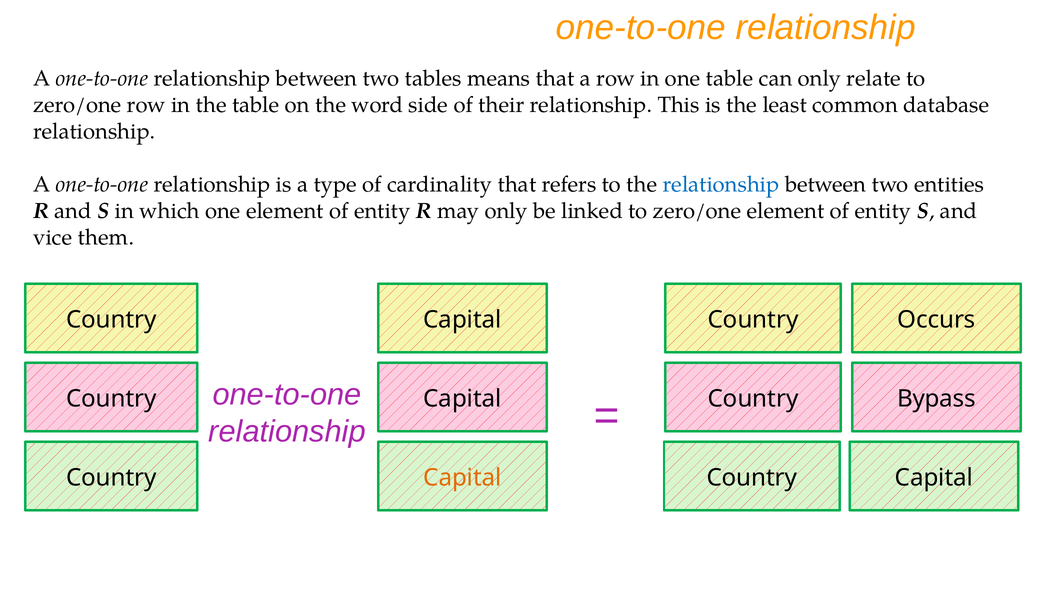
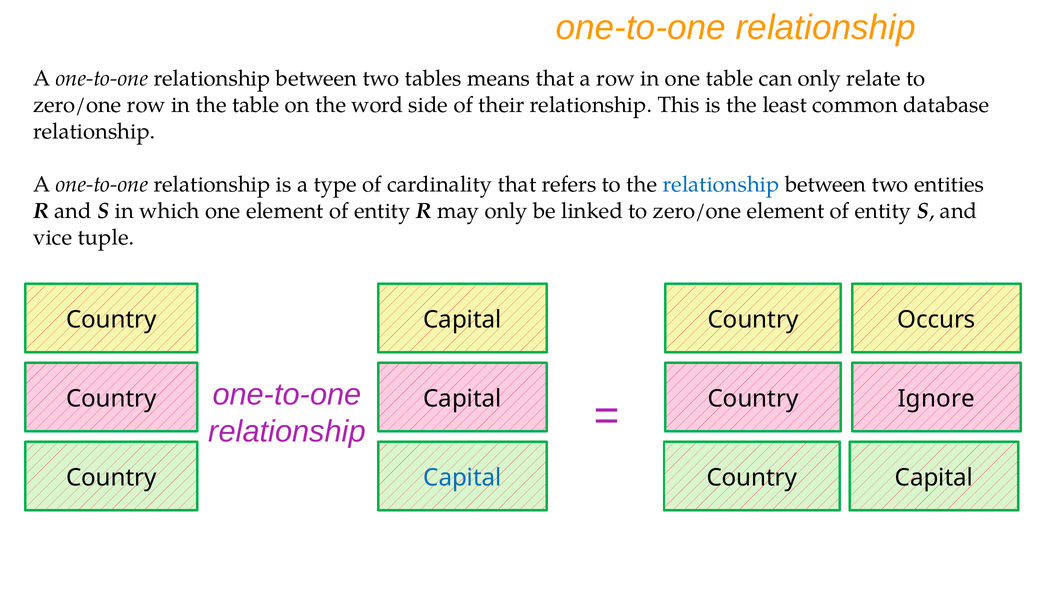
them: them -> tuple (106, 238)
Bypass: Bypass -> Ignore (936, 399)
Capital colour: orange -> blue (462, 478)
